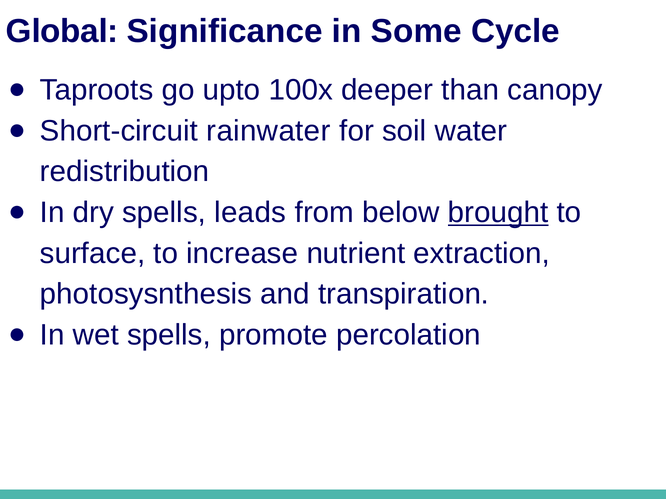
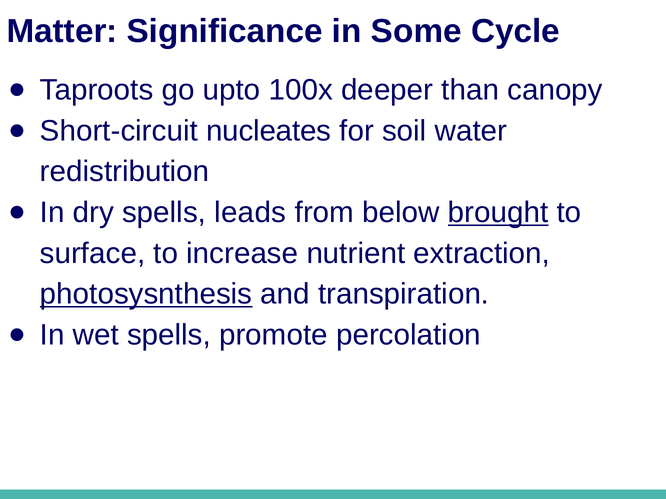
Global: Global -> Matter (62, 31)
rainwater: rainwater -> nucleates (269, 131)
photosysnthesis underline: none -> present (146, 294)
